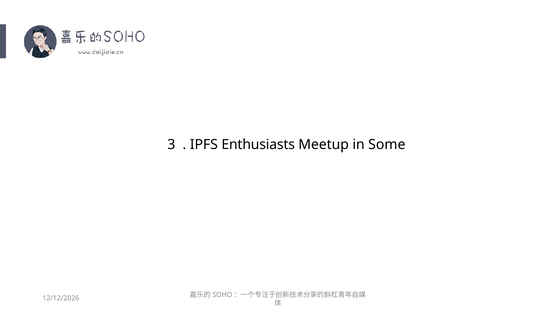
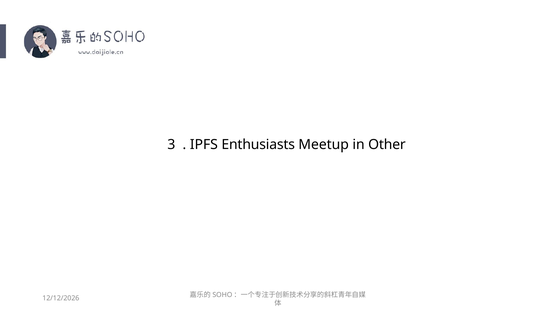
Some: Some -> Other (387, 145)
